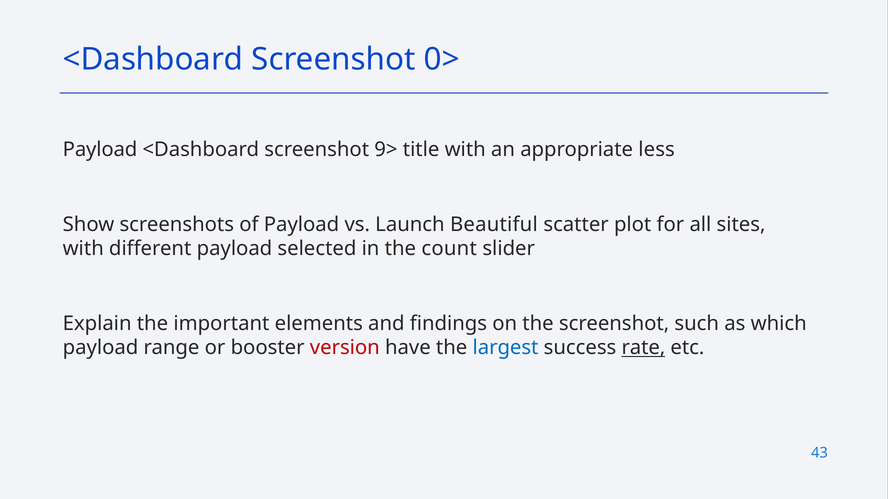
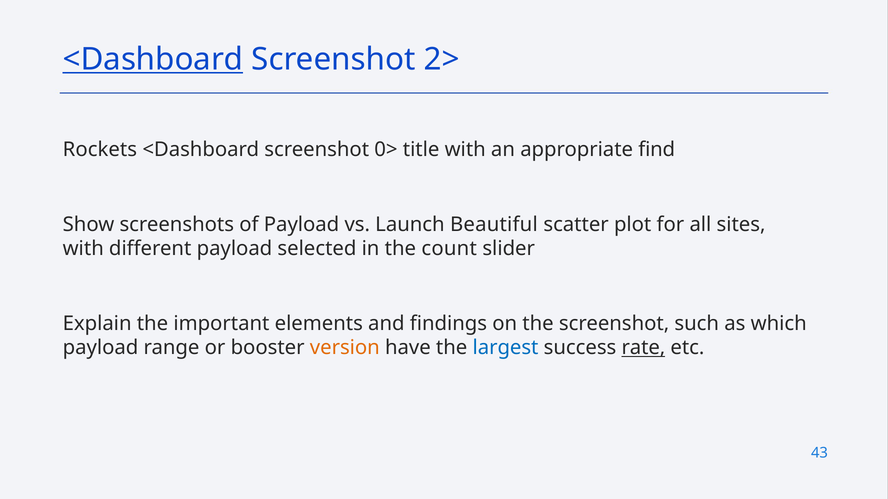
<Dashboard underline: none -> present (153, 59)
0>: 0> -> 2> (442, 59)
Payload: Payload -> Rockets (100, 150)
9>: 9> -> 0> (386, 150)
less: less -> find (657, 150)
version colour: red -> orange (345, 348)
